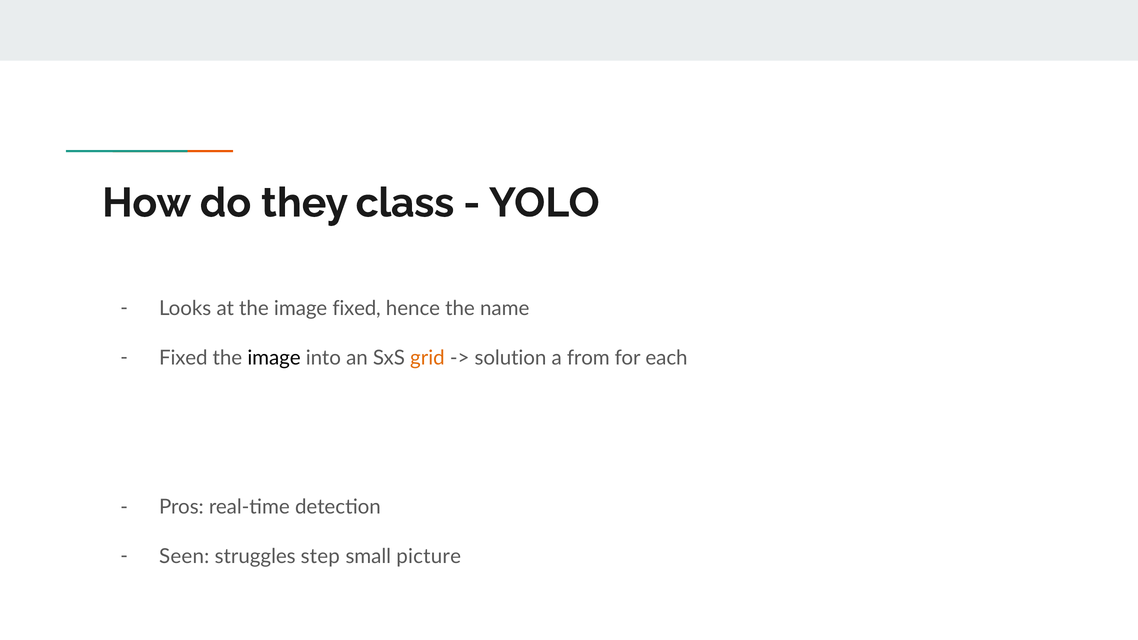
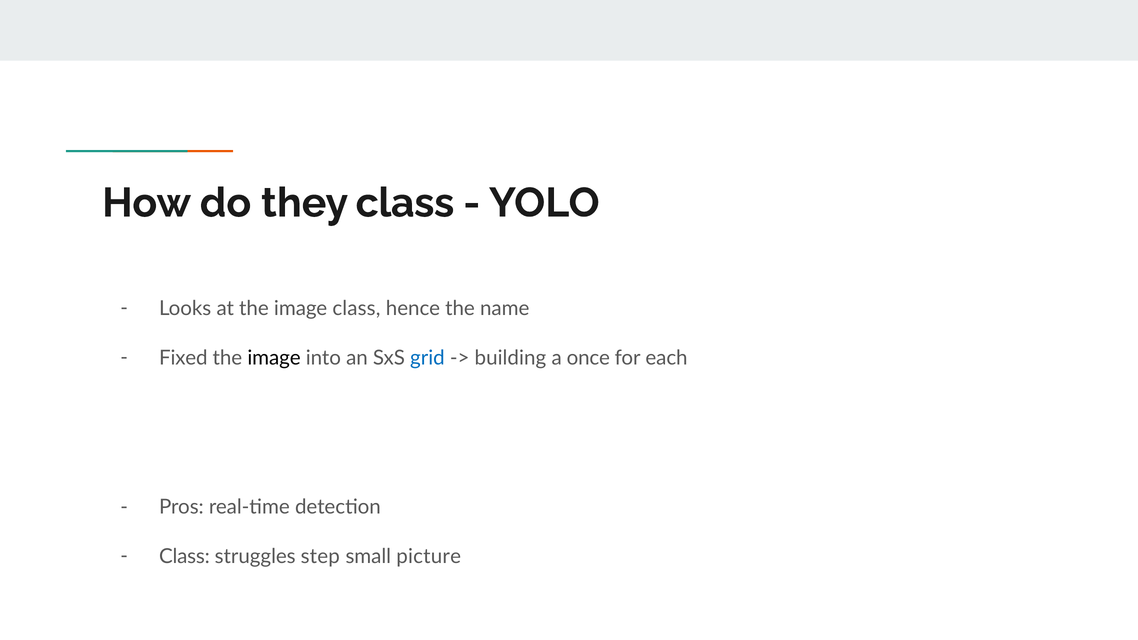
image fixed: fixed -> class (356, 309)
grid colour: orange -> blue (427, 358)
solution: solution -> building (510, 358)
from: from -> once (588, 358)
Seen: Seen -> Class (184, 557)
